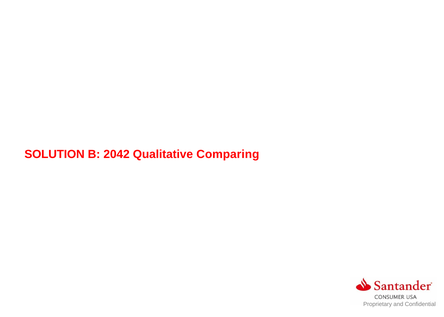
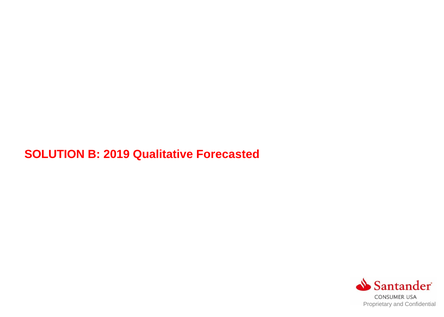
2042: 2042 -> 2019 (117, 154)
Comparing: Comparing -> Forecasted (228, 154)
